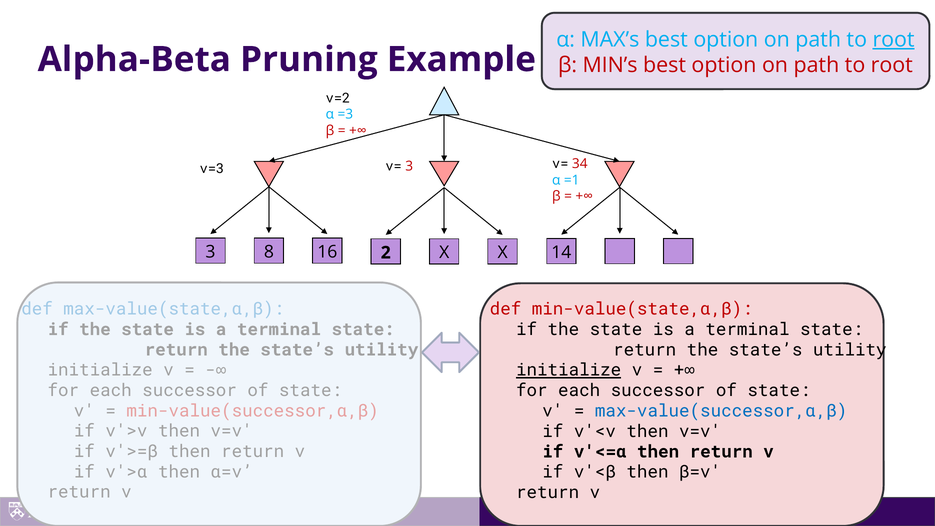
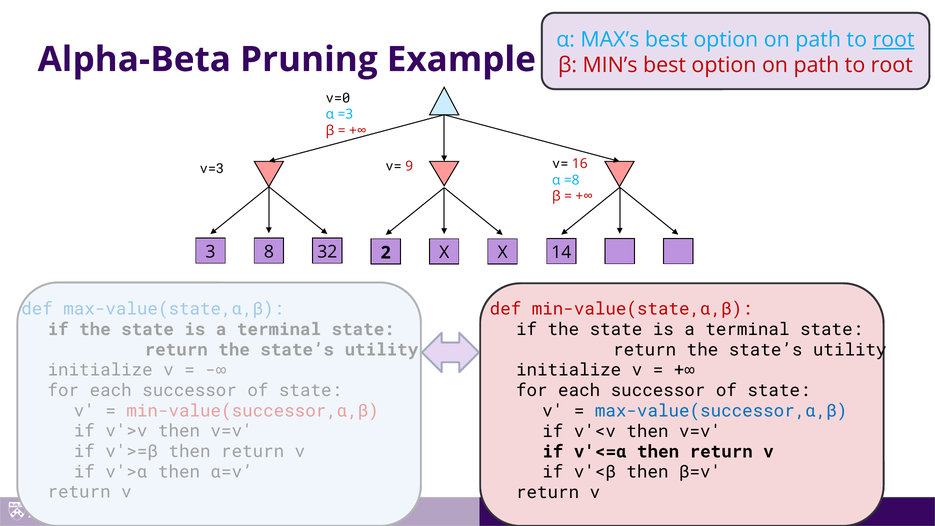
v=2: v=2 -> v=0 (338, 98)
34: 34 -> 16 (580, 164)
v= 3: 3 -> 9 (409, 166)
=1: =1 -> =8 (572, 180)
16: 16 -> 32 (327, 252)
initialize underline: present -> none (569, 370)
